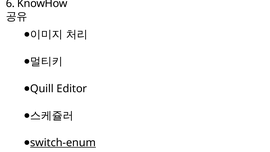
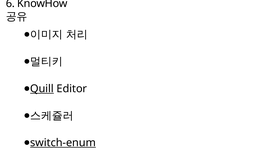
Quill underline: none -> present (42, 89)
